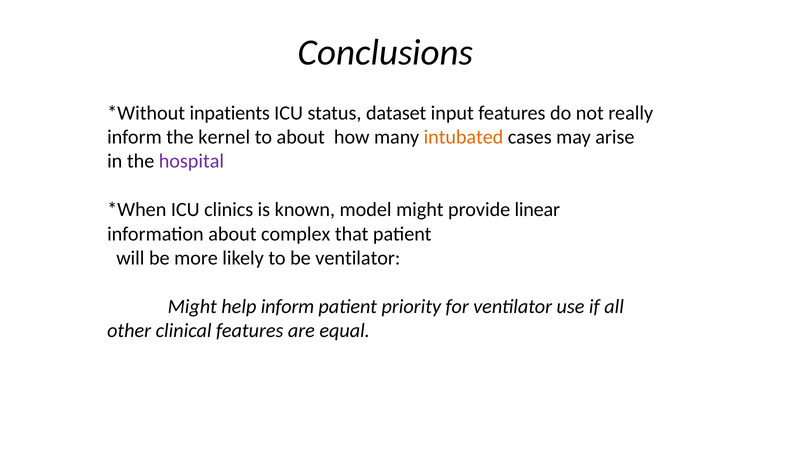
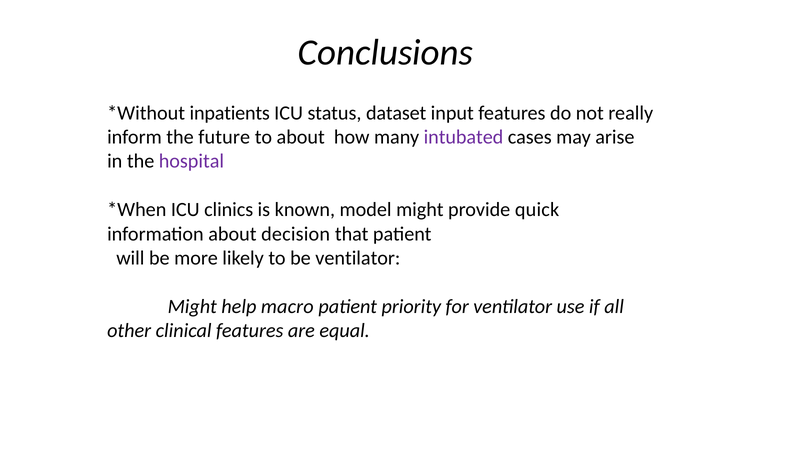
kernel: kernel -> future (224, 137)
intubated colour: orange -> purple (464, 137)
linear: linear -> quick (537, 210)
complex: complex -> decision (296, 234)
help inform: inform -> macro (287, 307)
